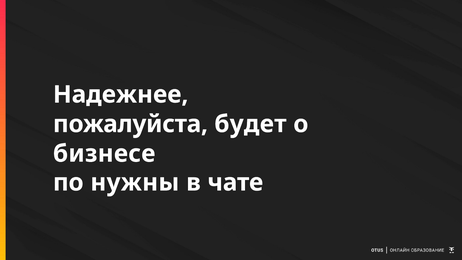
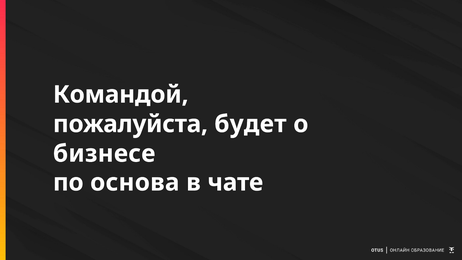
Надежнее: Надежнее -> Командой (121, 95)
нужны: нужны -> основа (135, 182)
